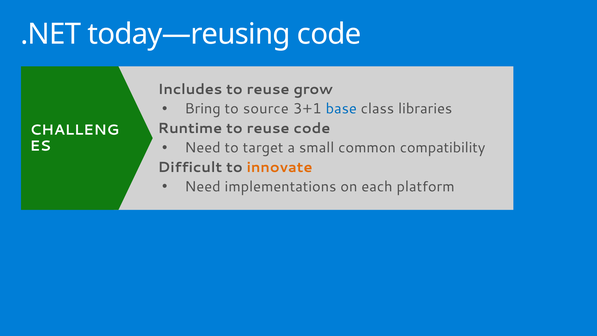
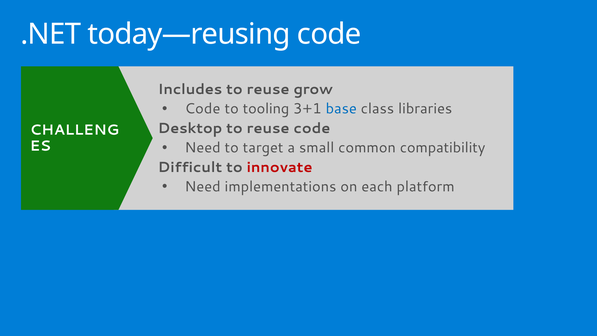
Bring: Bring -> Code (202, 109)
source: source -> tooling (266, 109)
Runtime: Runtime -> Desktop (190, 128)
innovate colour: orange -> red (280, 167)
